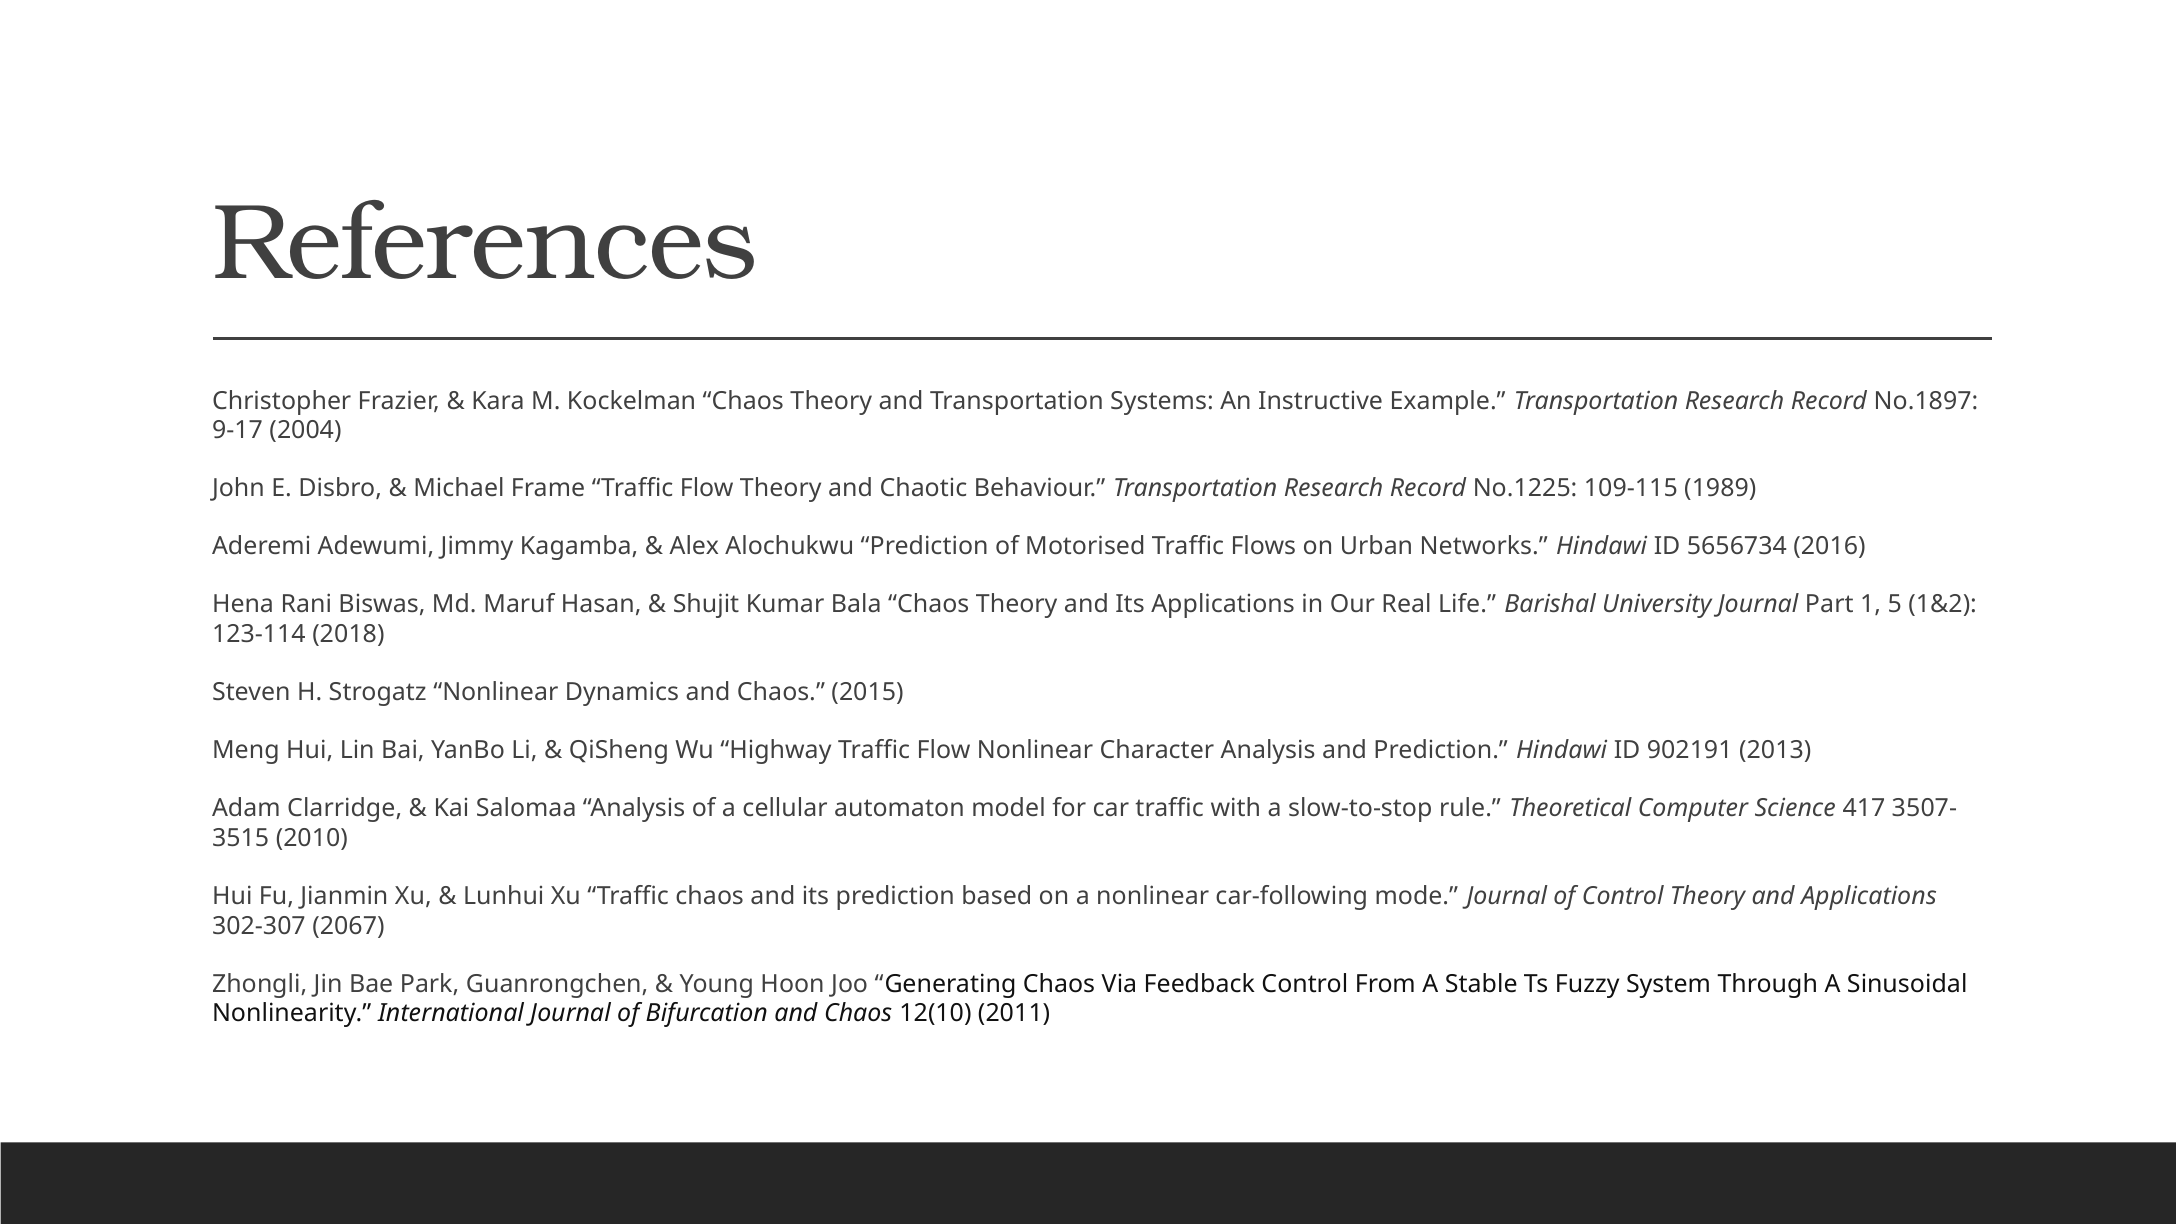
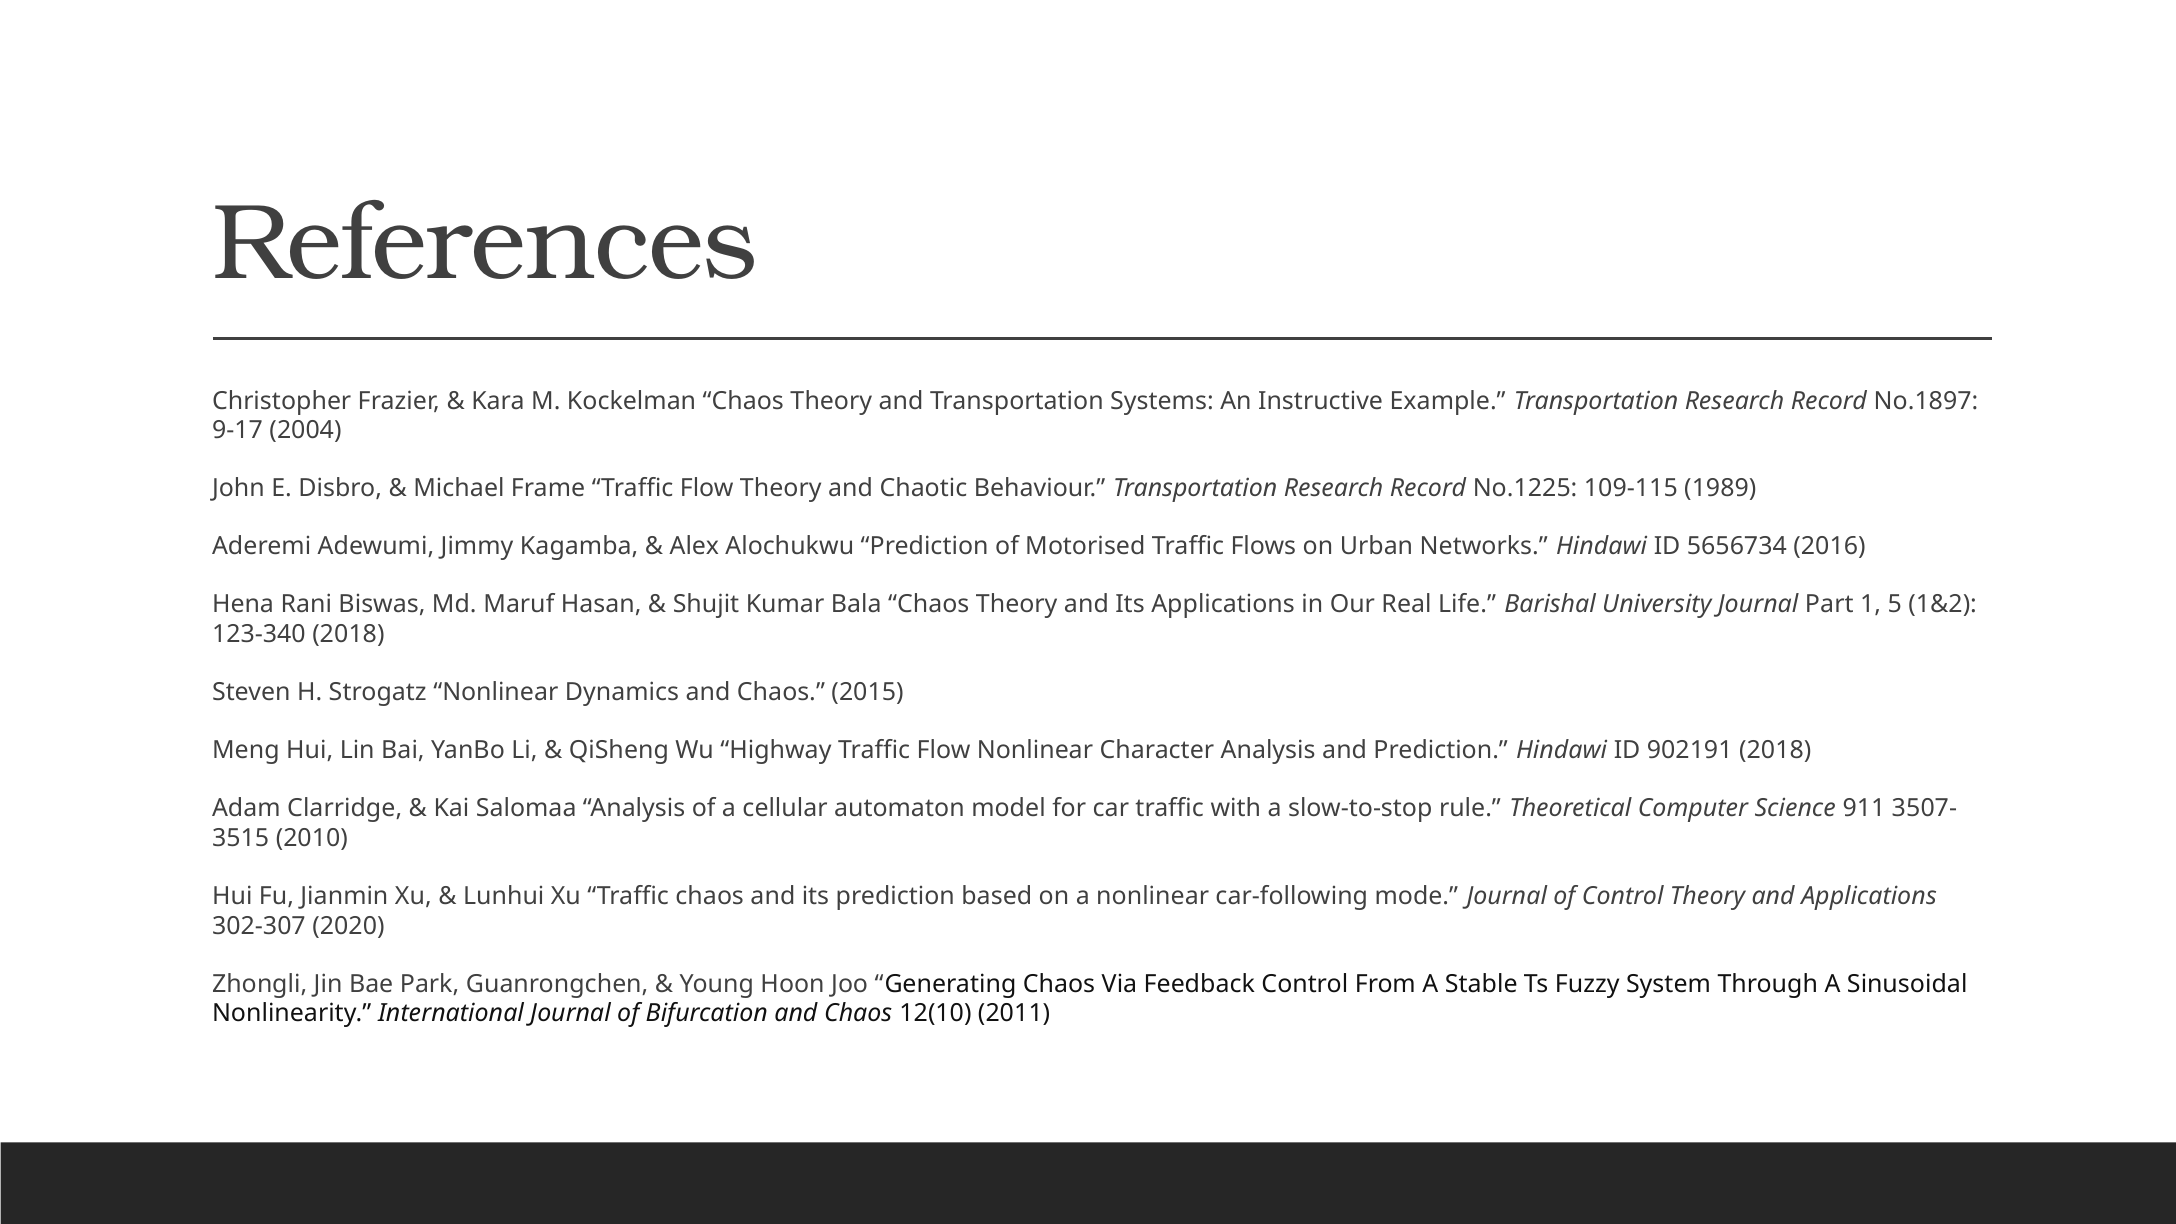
123-114: 123-114 -> 123-340 (259, 634)
902191 2013: 2013 -> 2018 (1775, 750)
417: 417 -> 911 (1864, 809)
2067: 2067 -> 2020 (348, 926)
